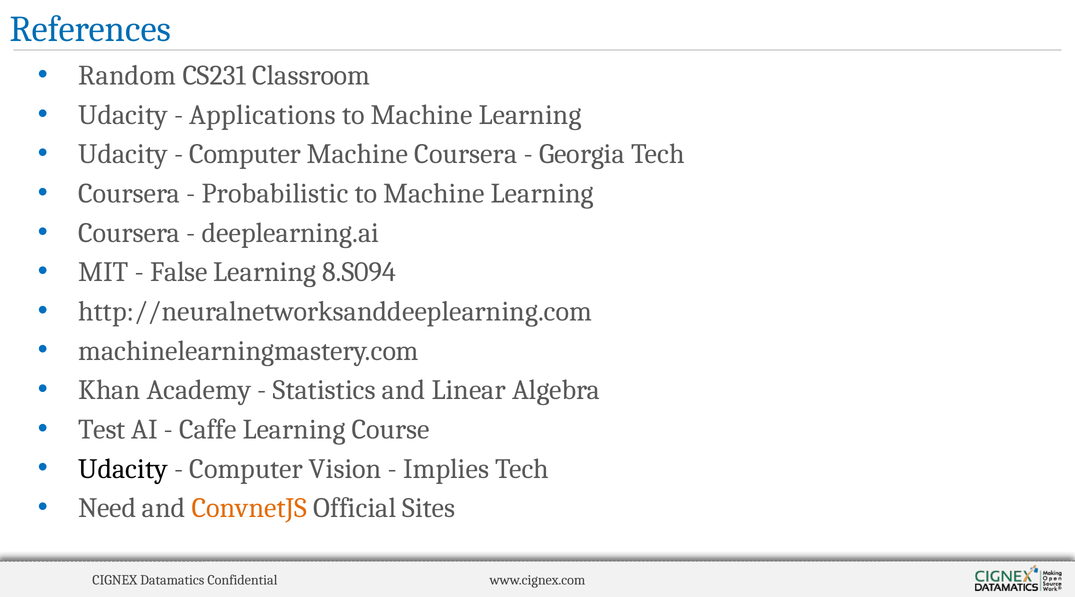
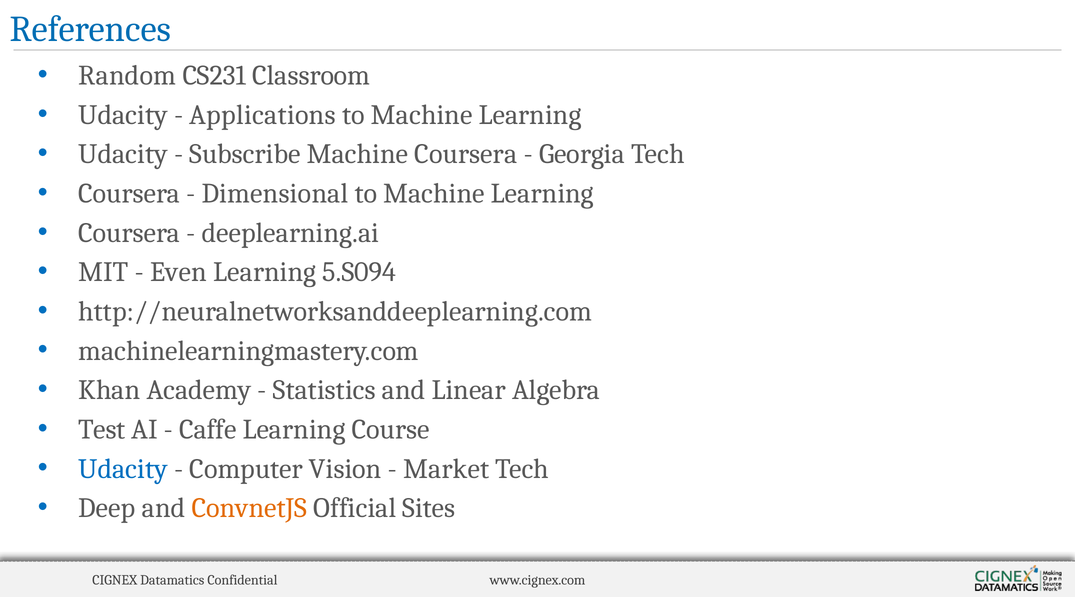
Computer: Computer -> Subscribe (245, 154)
Probabilistic: Probabilistic -> Dimensional (275, 194)
False: False -> Even (179, 272)
8.S094: 8.S094 -> 5.S094 (359, 272)
Udacity colour: black -> blue (123, 469)
Implies: Implies -> Market (446, 469)
Need: Need -> Deep (107, 508)
